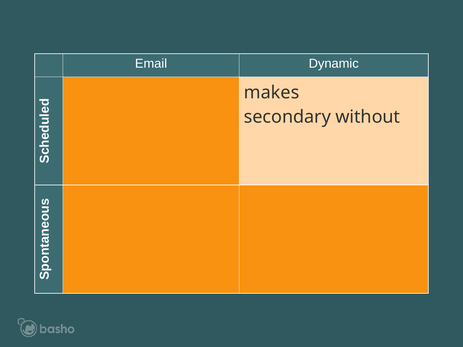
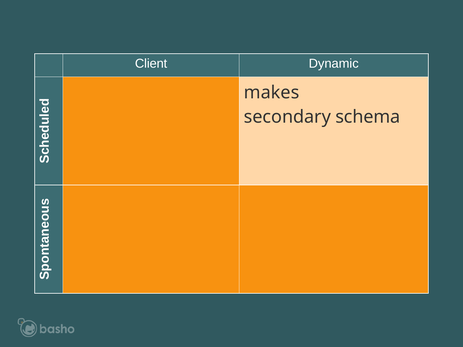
Email: Email -> Client (151, 64)
without: without -> schema (368, 117)
